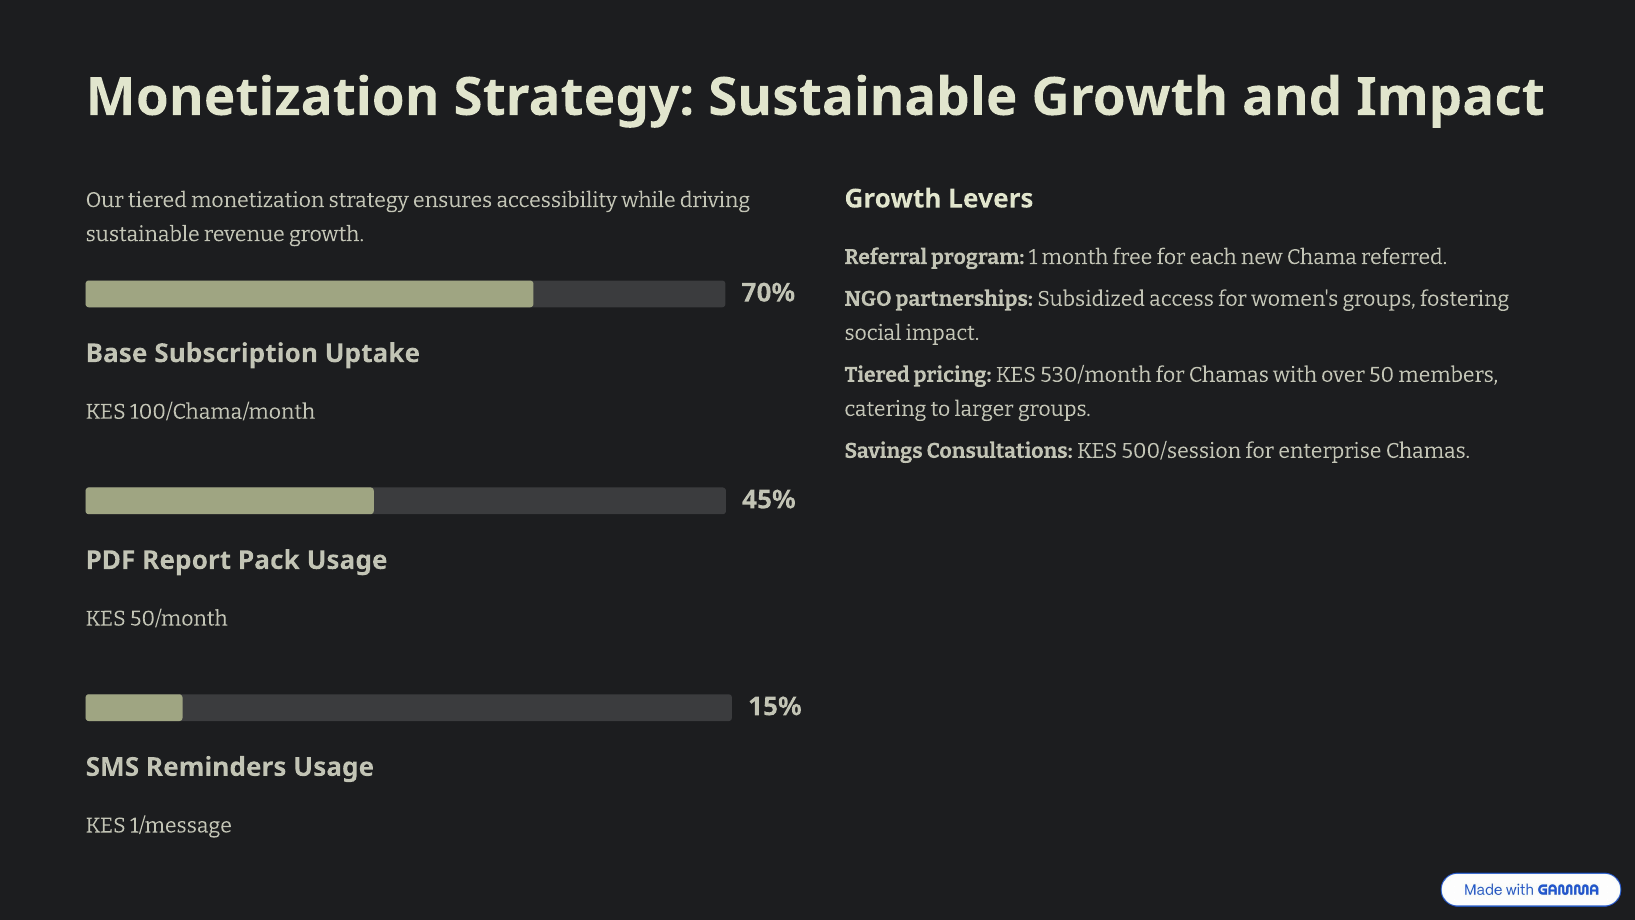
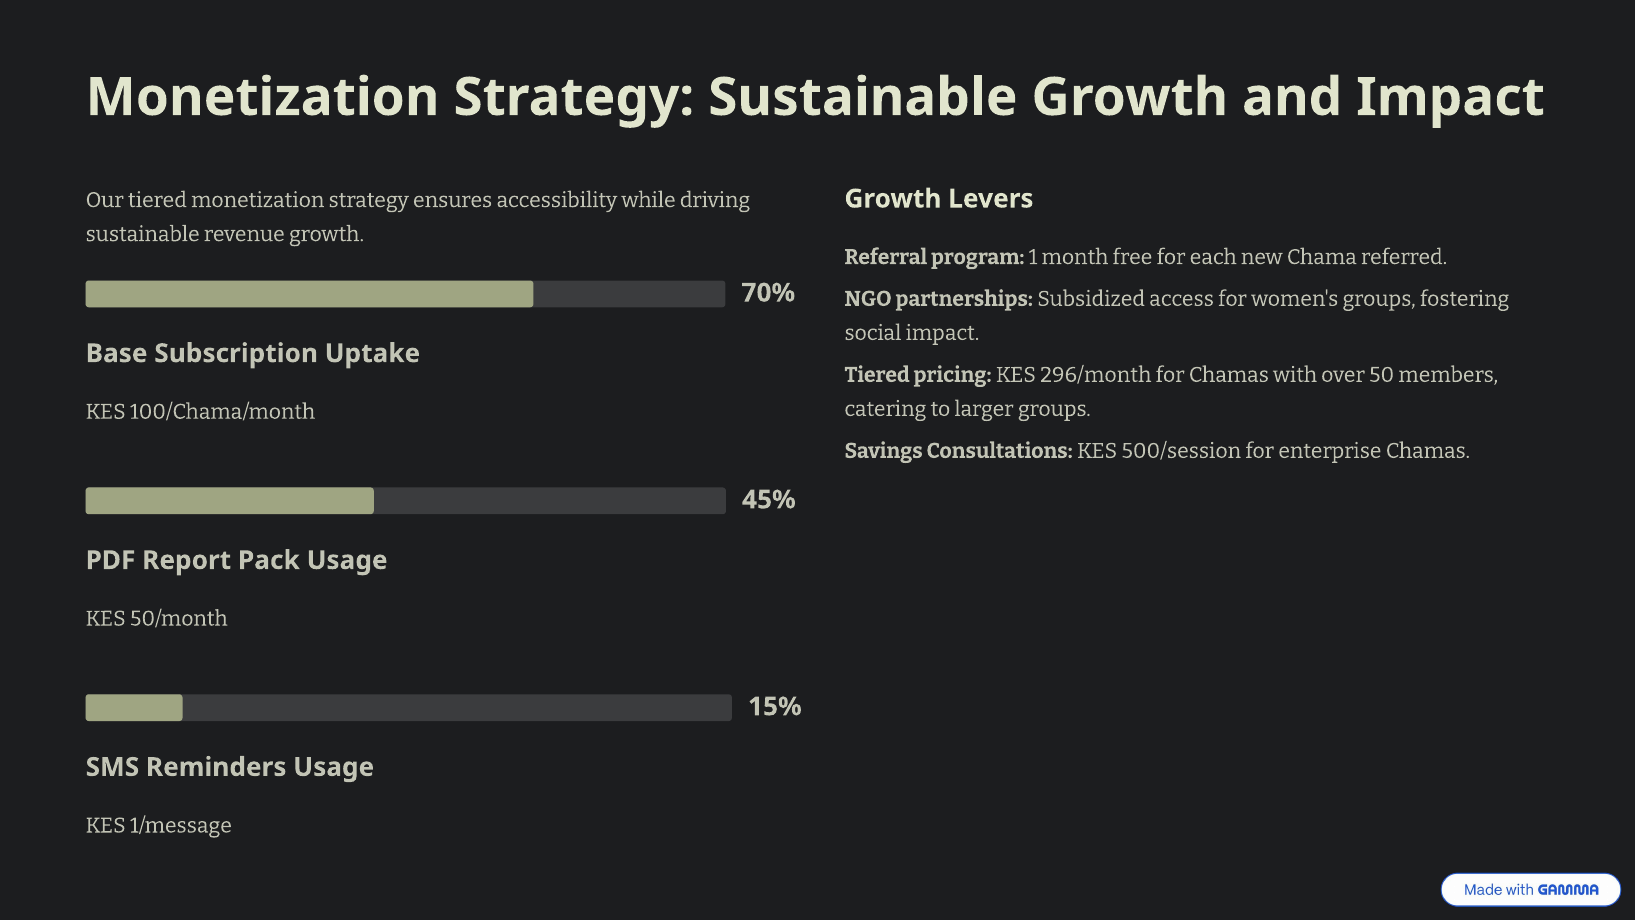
530/month: 530/month -> 296/month (1096, 375)
